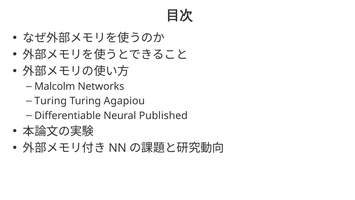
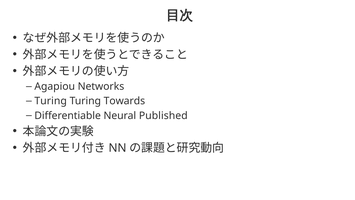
Malcolm: Malcolm -> Agapiou (55, 86)
Agapiou: Agapiou -> Towards (124, 101)
